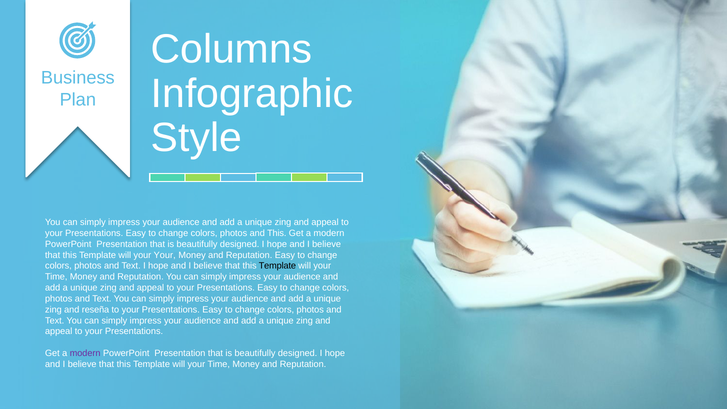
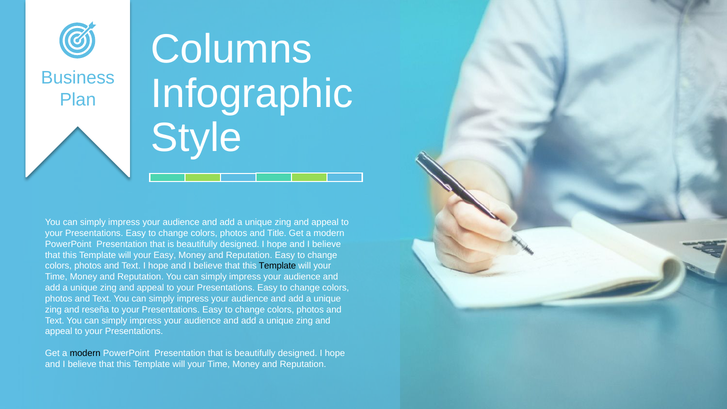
and This: This -> Title (277, 233)
your Your: Your -> Easy (165, 255)
modern colour: purple -> black (85, 353)
